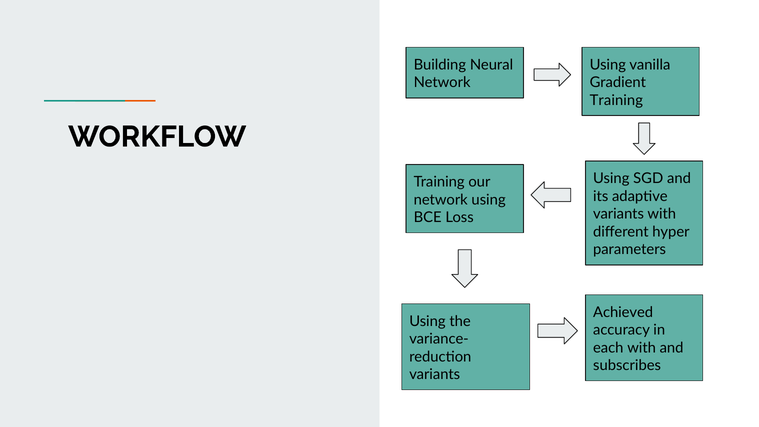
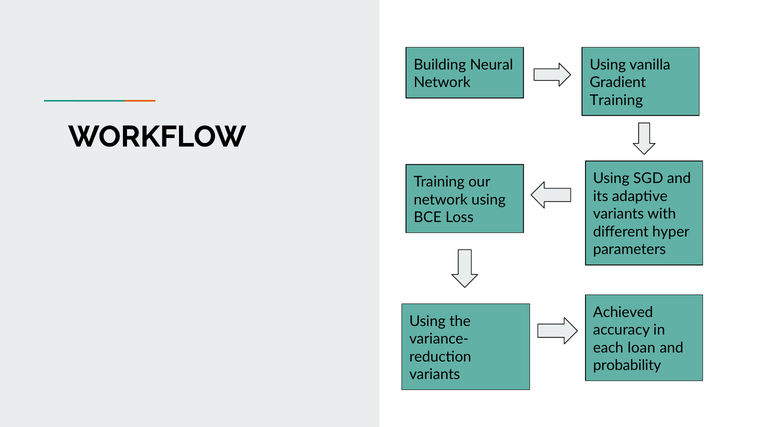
each with: with -> loan (642, 348)
subscribes: subscribes -> probability (627, 365)
